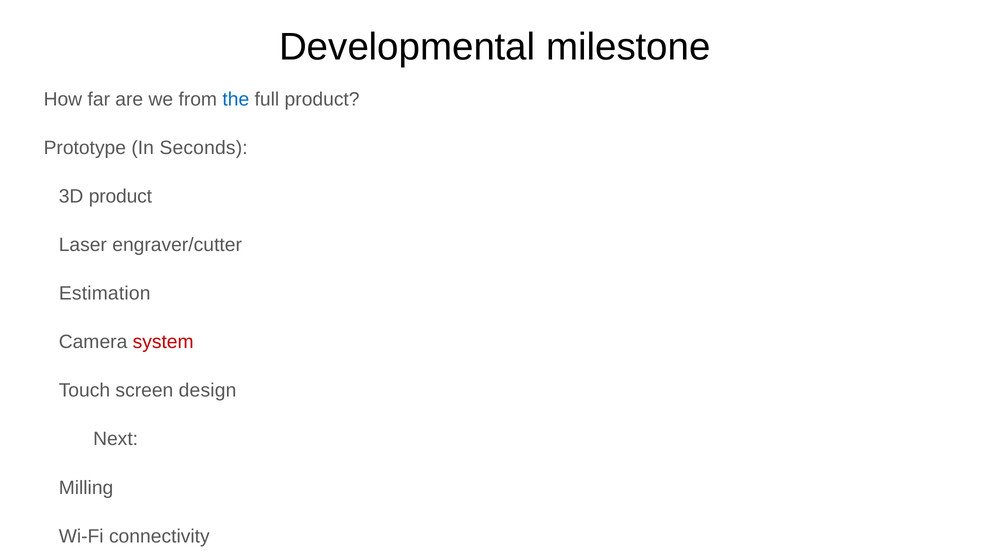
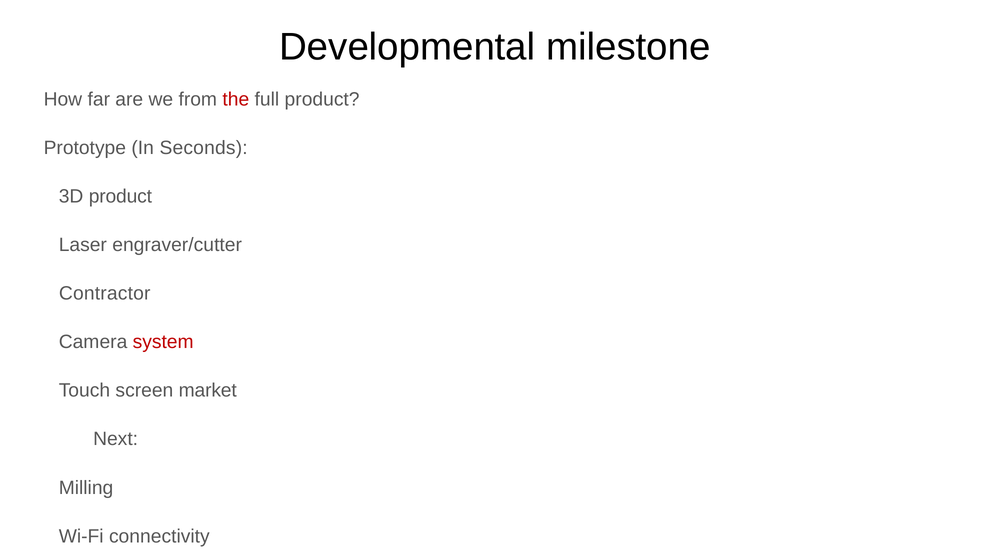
the colour: blue -> red (236, 99)
Estimation: Estimation -> Contractor (105, 293)
design: design -> market (208, 391)
